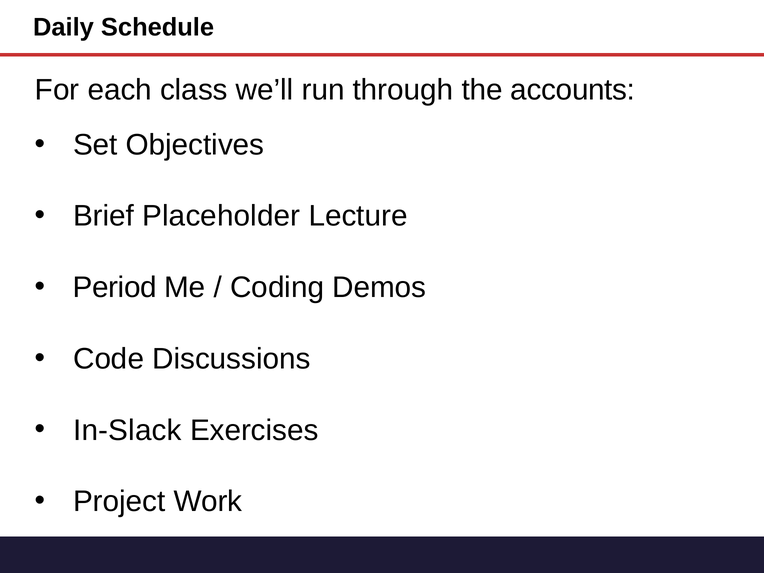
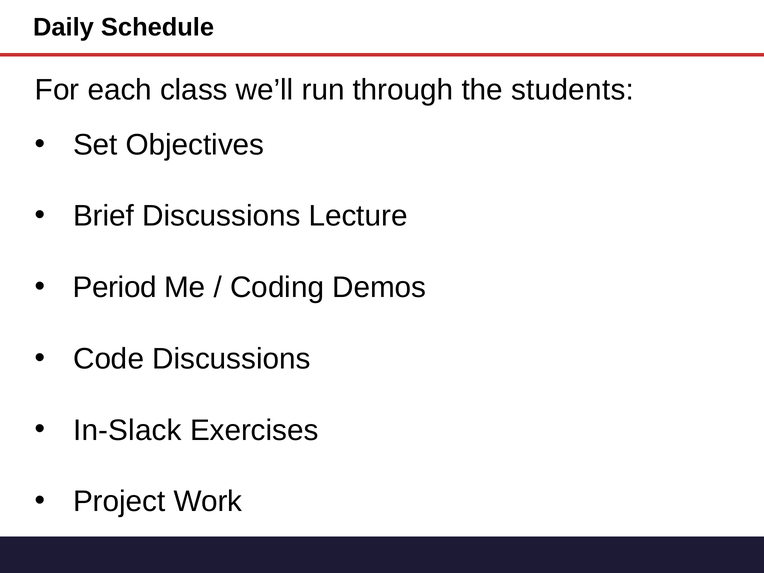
accounts: accounts -> students (573, 90)
Brief Placeholder: Placeholder -> Discussions (221, 216)
